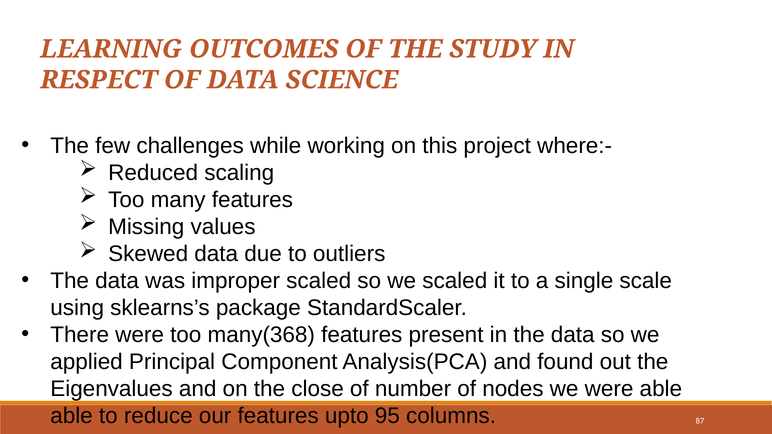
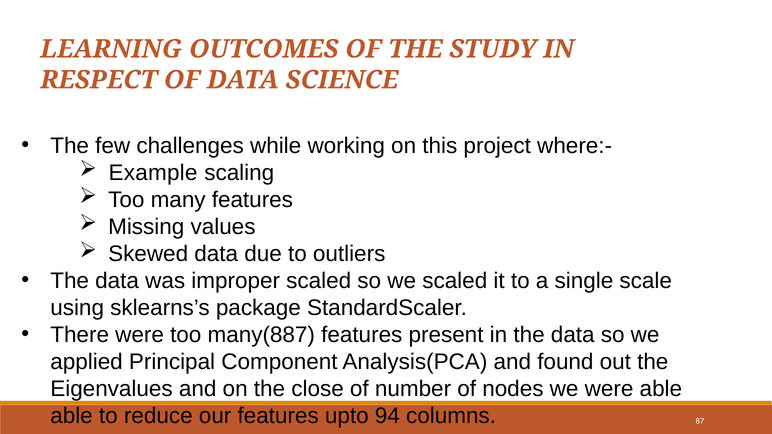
Reduced: Reduced -> Example (153, 173)
many(368: many(368 -> many(887 (261, 335)
95: 95 -> 94 (387, 416)
